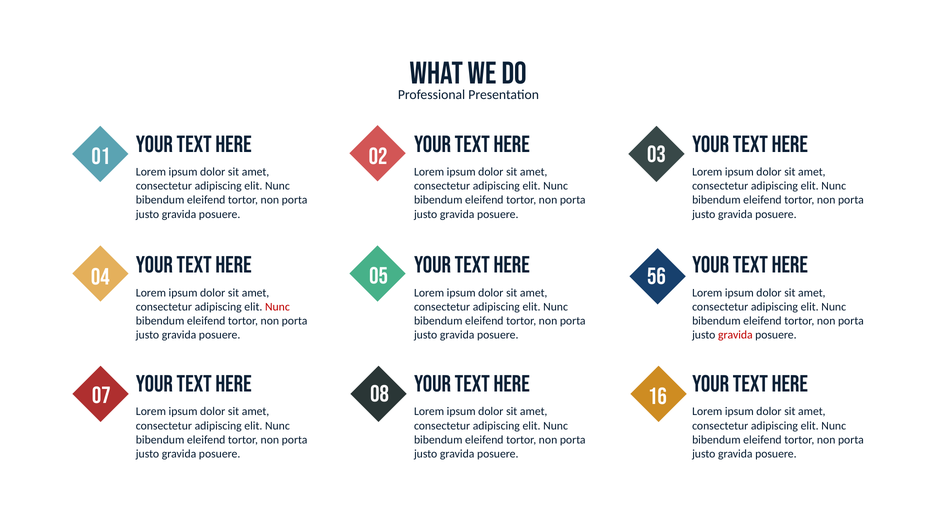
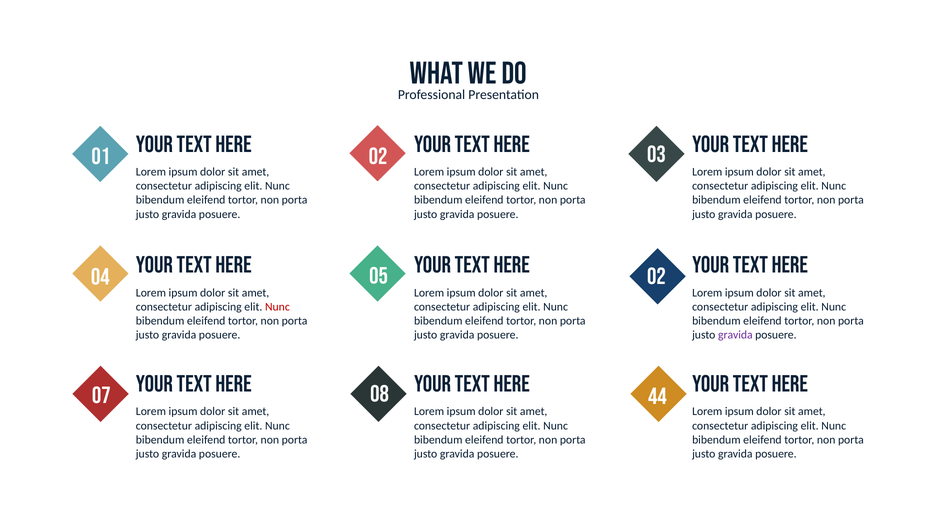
05 56: 56 -> 02 (656, 276)
gravida colour: red -> purple (735, 335)
16: 16 -> 44 (657, 396)
